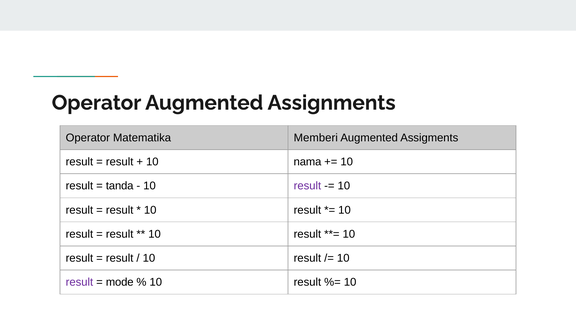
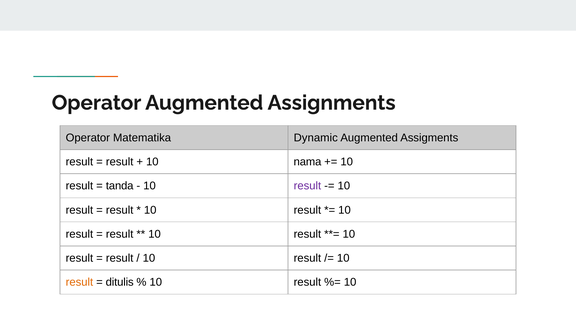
Memberi: Memberi -> Dynamic (316, 138)
result colour: purple -> orange (79, 282)
mode: mode -> ditulis (120, 282)
